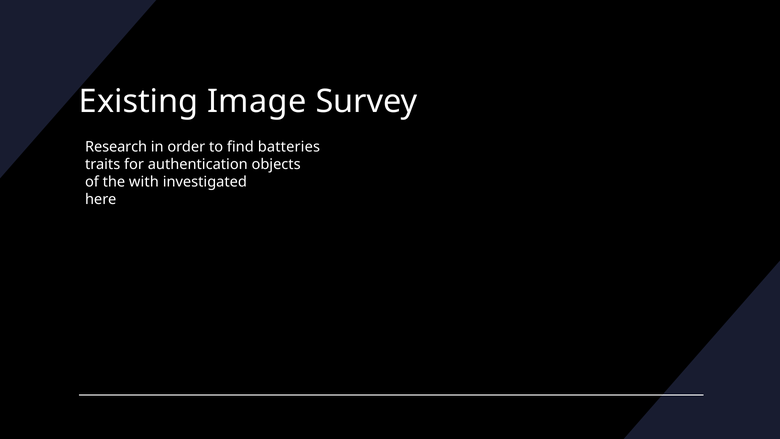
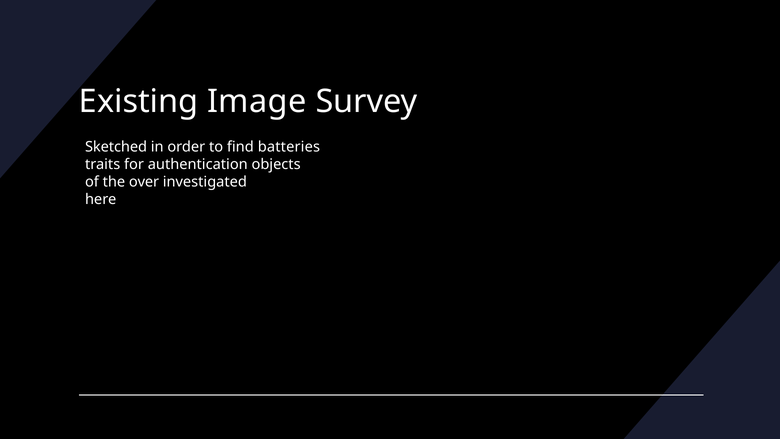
Research: Research -> Sketched (116, 147)
with: with -> over (144, 182)
